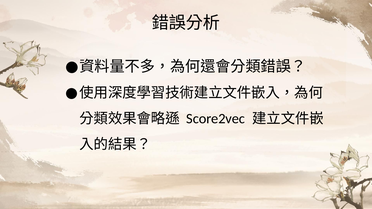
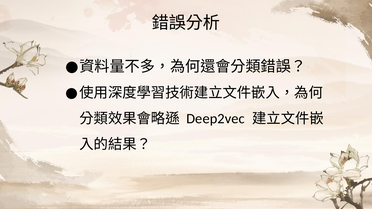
Score2vec: Score2vec -> Deep2vec (216, 119)
